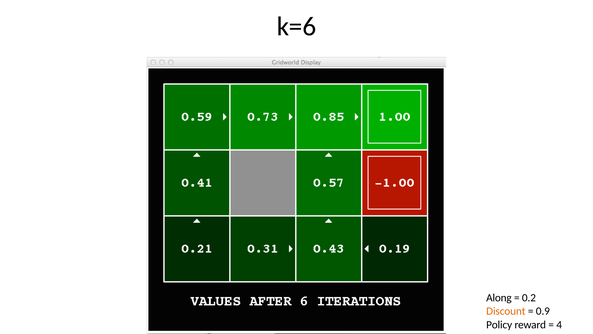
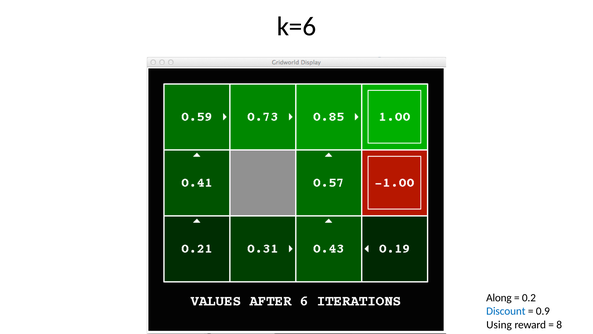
Discount colour: orange -> blue (506, 311)
Policy: Policy -> Using (499, 324)
4: 4 -> 8 (559, 324)
